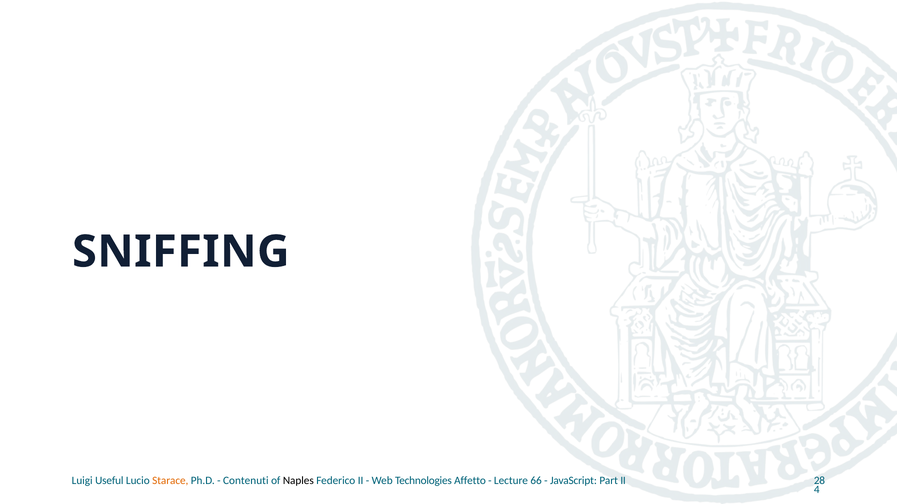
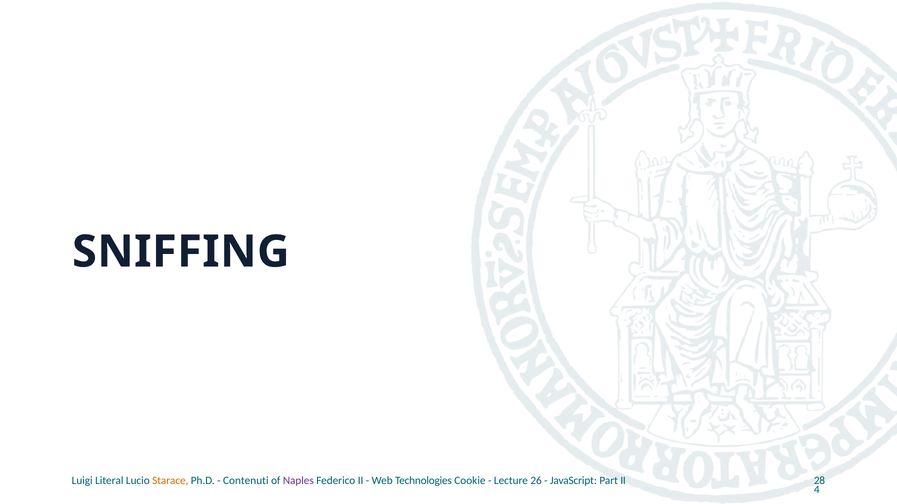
Useful: Useful -> Literal (109, 481)
Naples colour: black -> purple (298, 481)
Affetto: Affetto -> Cookie (470, 481)
66: 66 -> 26 (536, 481)
